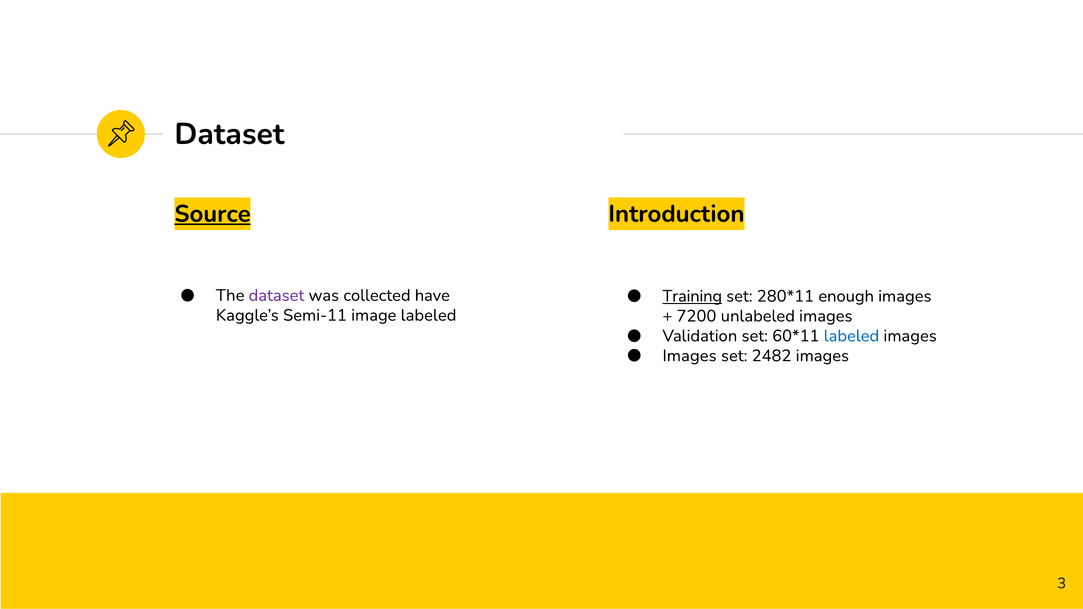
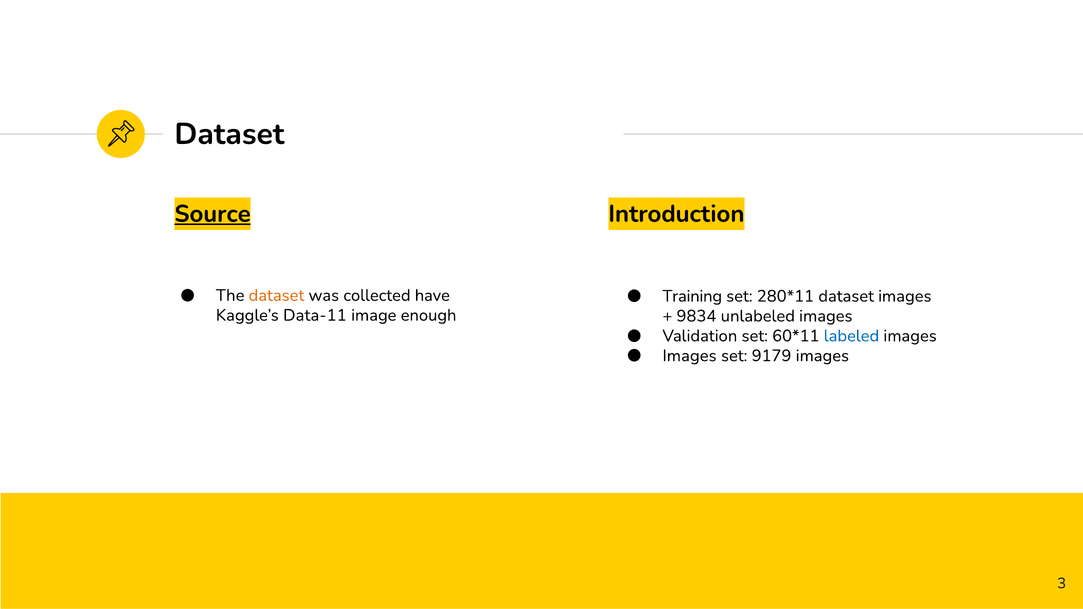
dataset colour: purple -> orange (276, 295)
Training underline: present -> none (692, 296)
enough: enough -> dataset (846, 296)
Semi-11: Semi-11 -> Data-11 (315, 315)
image labeled: labeled -> enough (429, 315)
7200: 7200 -> 9834 (696, 316)
2482: 2482 -> 9179 (772, 356)
